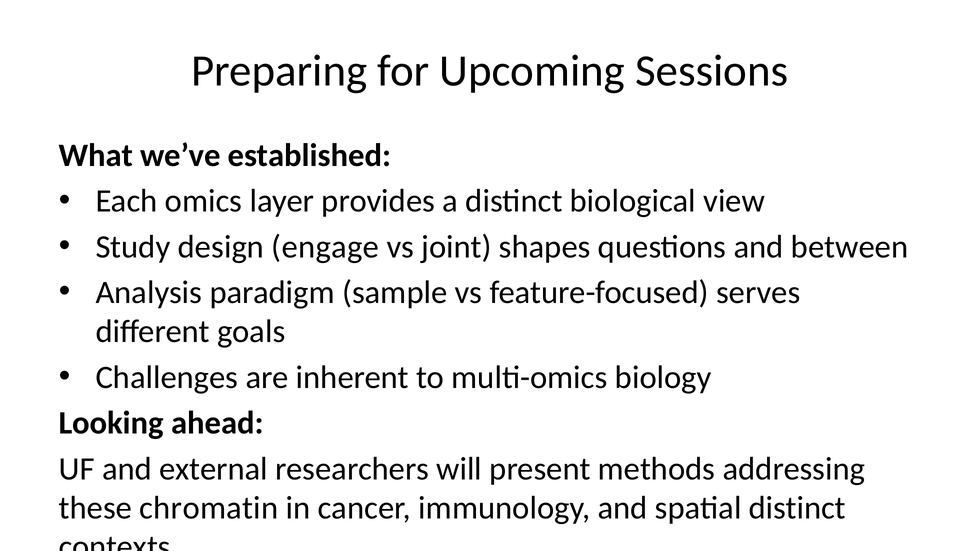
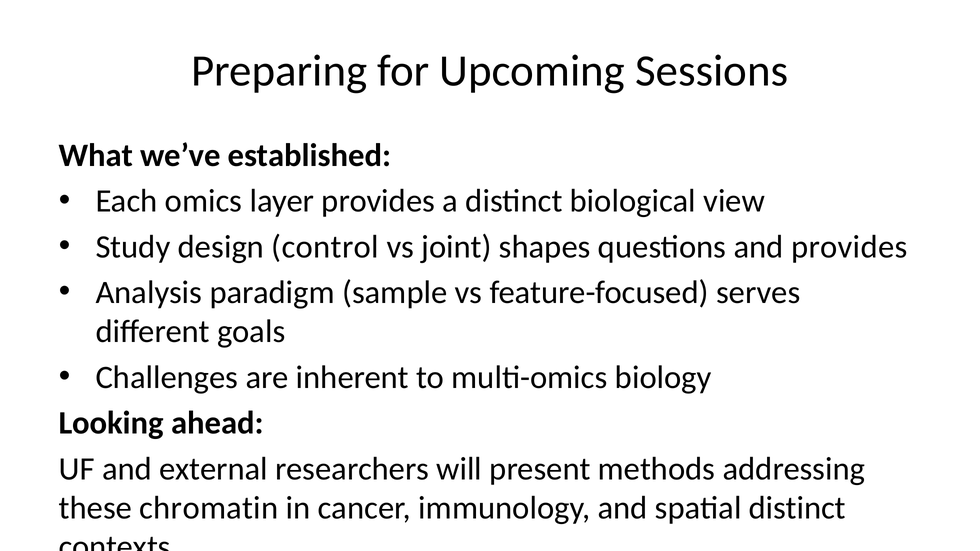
engage: engage -> control (325, 247)
and between: between -> provides (849, 247)
